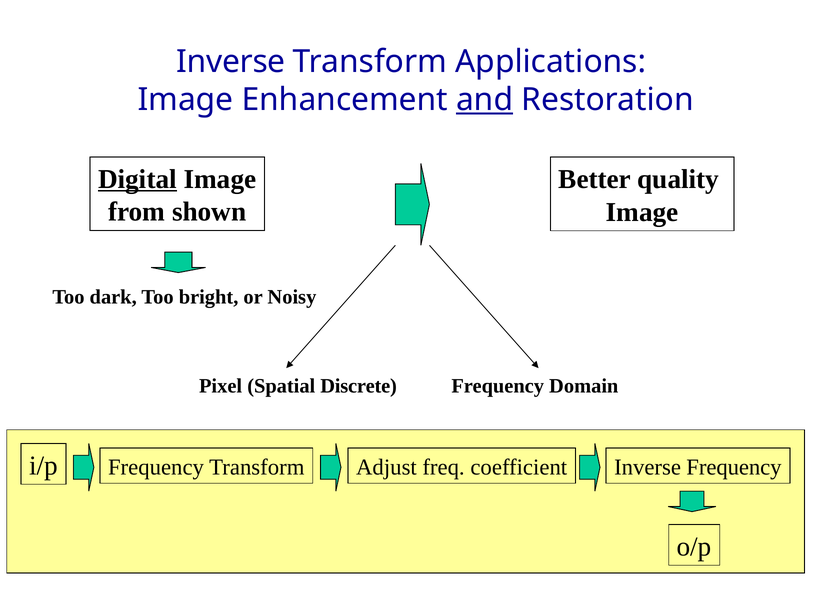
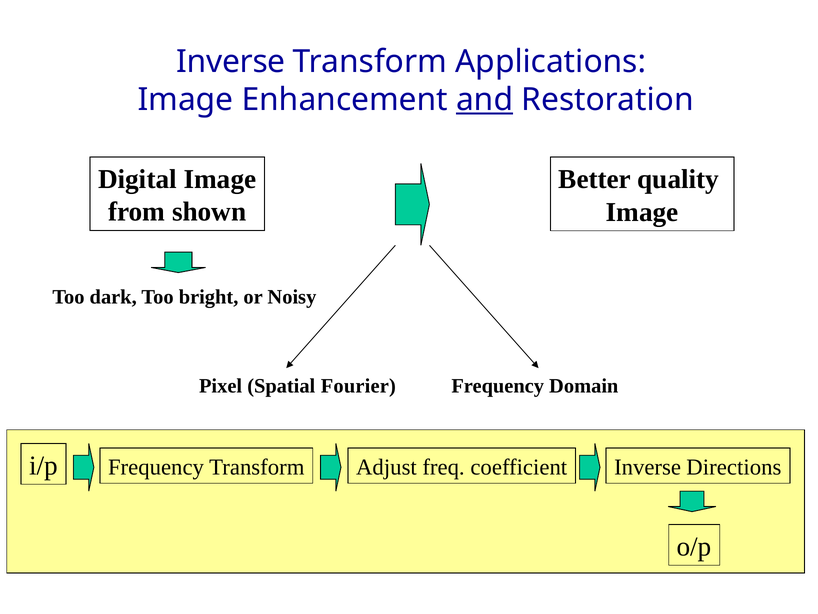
Digital underline: present -> none (137, 179)
Discrete: Discrete -> Fourier (358, 386)
Inverse Frequency: Frequency -> Directions (734, 467)
